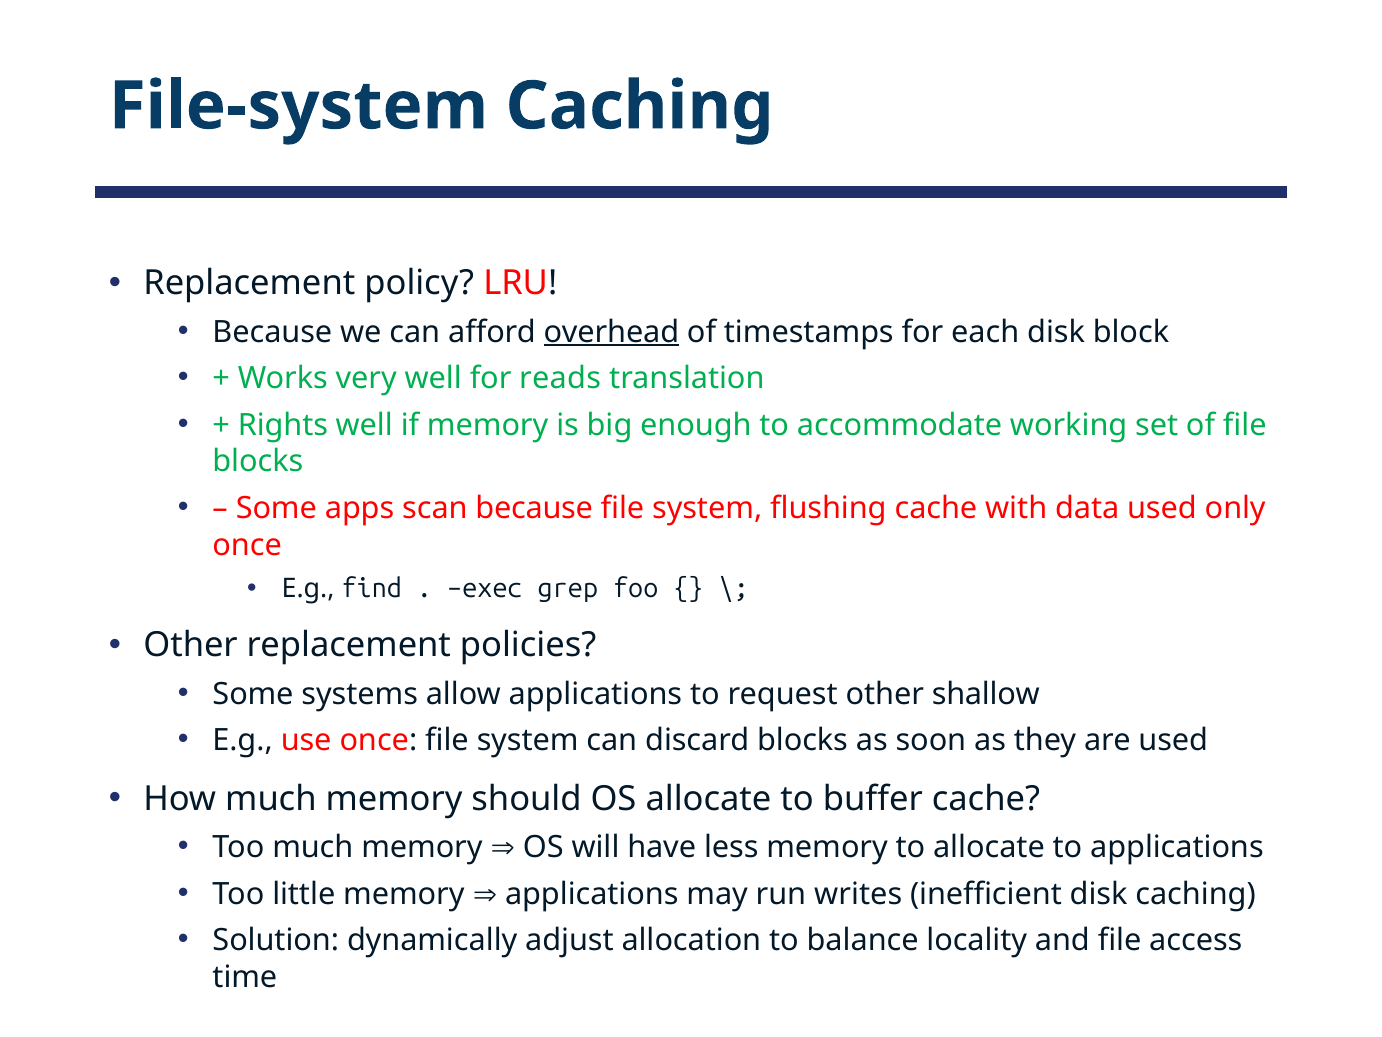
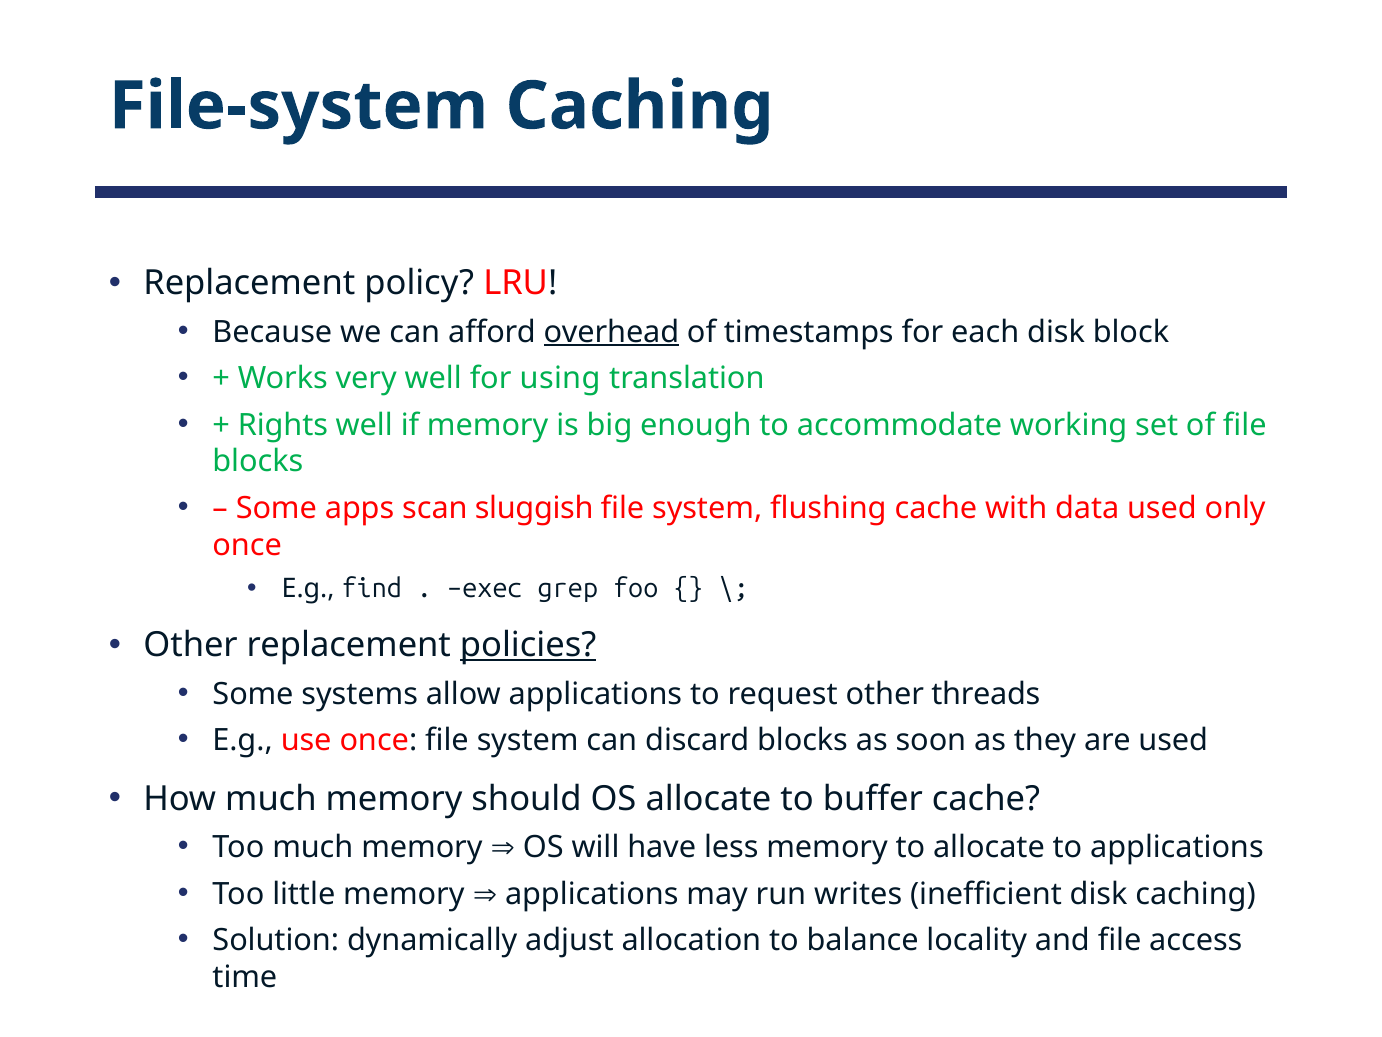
reads: reads -> using (560, 378)
scan because: because -> sluggish (534, 508)
policies underline: none -> present (528, 645)
shallow: shallow -> threads (986, 694)
